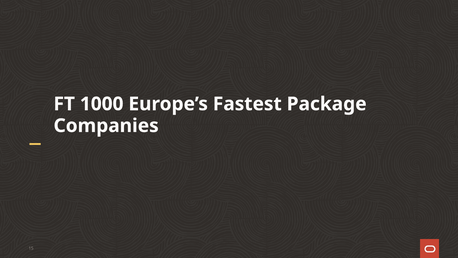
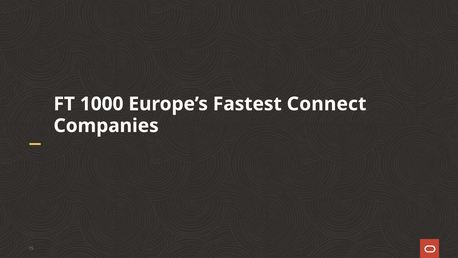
Package: Package -> Connect (327, 104)
